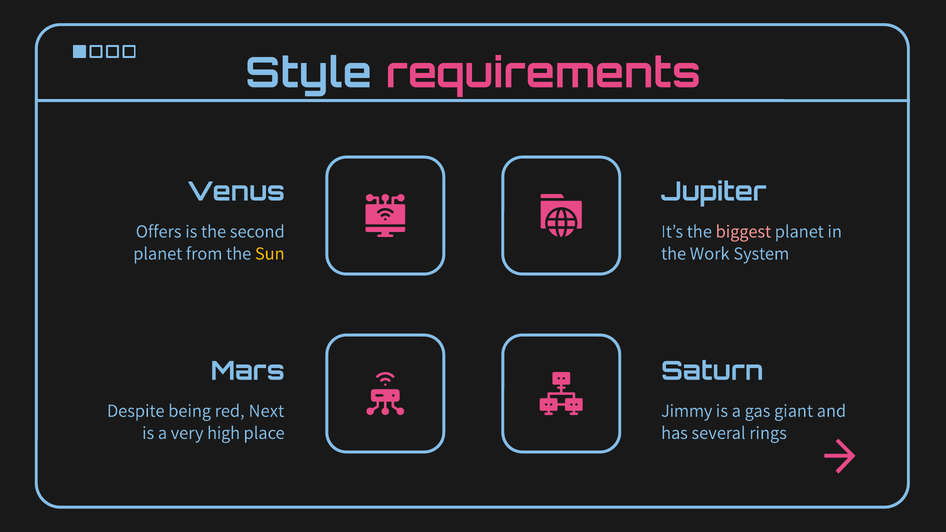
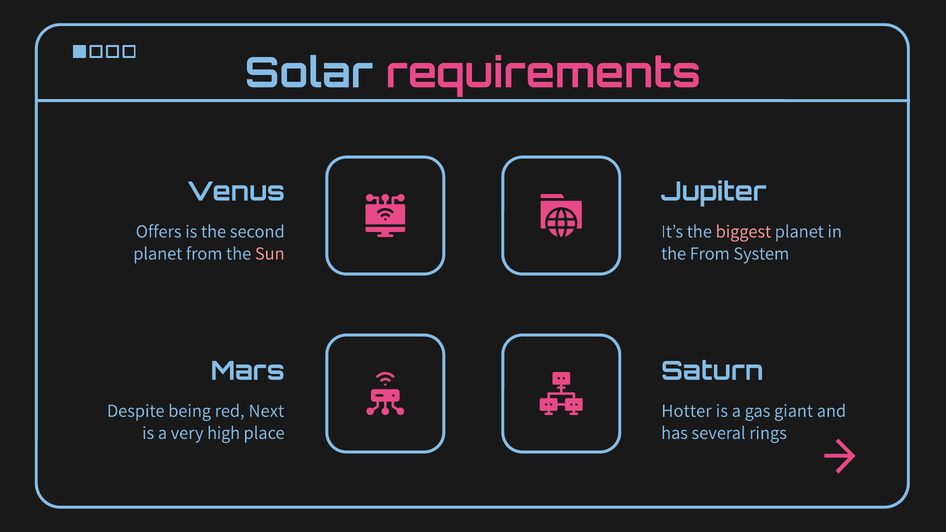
Style: Style -> Solar (309, 73)
Sun colour: yellow -> pink (270, 254)
the Work: Work -> From (710, 254)
Jimmy: Jimmy -> Hotter (687, 411)
